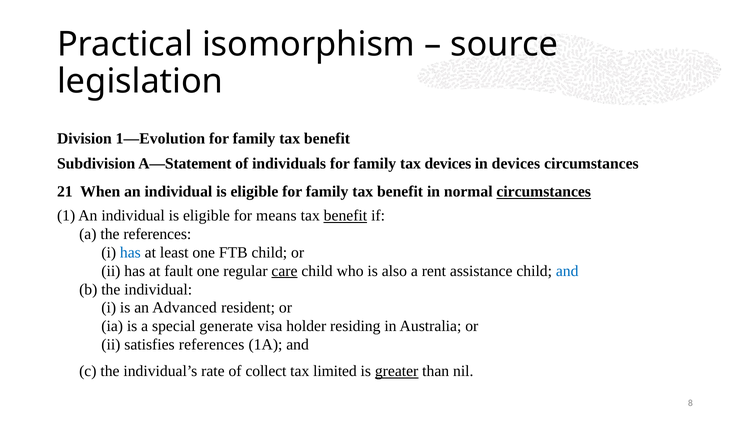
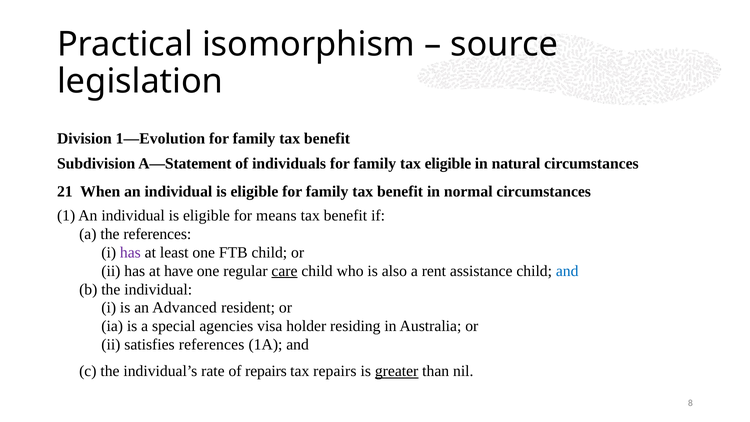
tax devices: devices -> eligible (448, 164)
in devices: devices -> natural (516, 164)
circumstances underline: present -> none (544, 192)
benefit underline: present -> none (345, 215)
has colour: blue -> purple (130, 252)
fault: fault -> have (179, 271)
generate: generate -> agencies (226, 326)
of collect: collect -> repairs (266, 371)
tax limited: limited -> repairs (335, 371)
